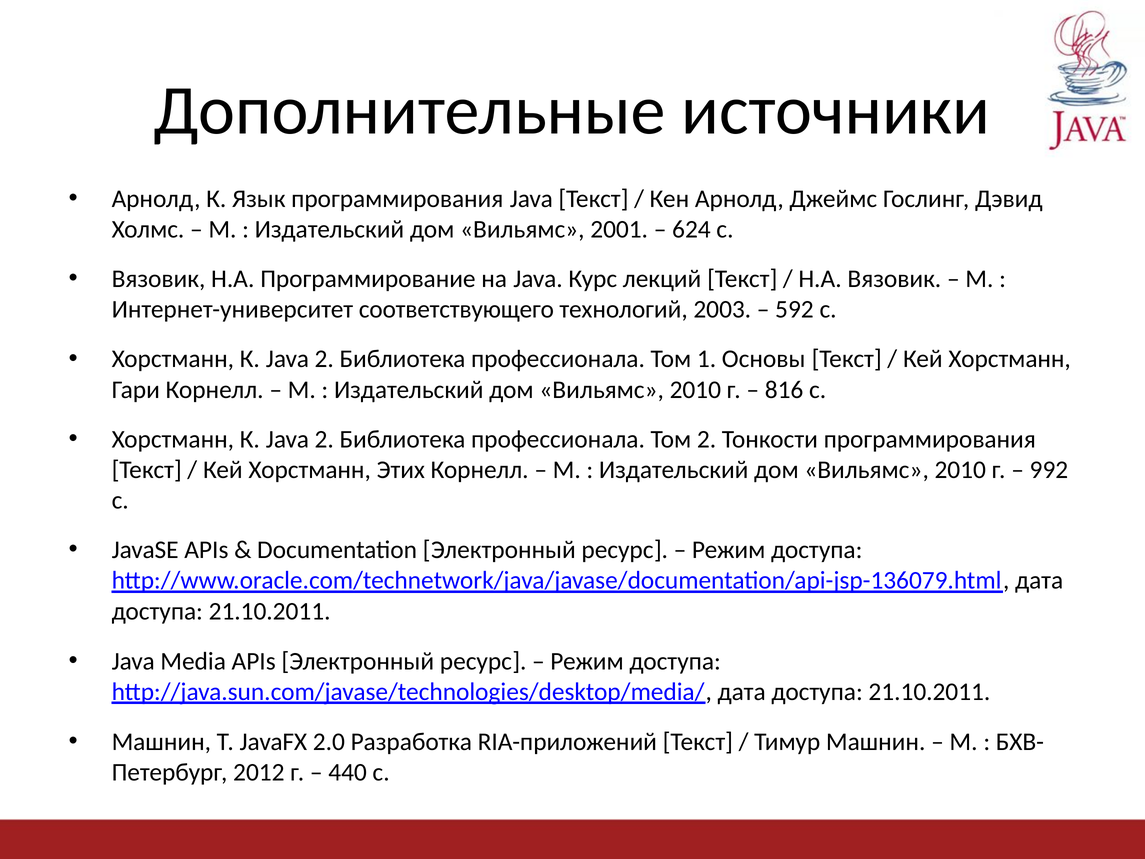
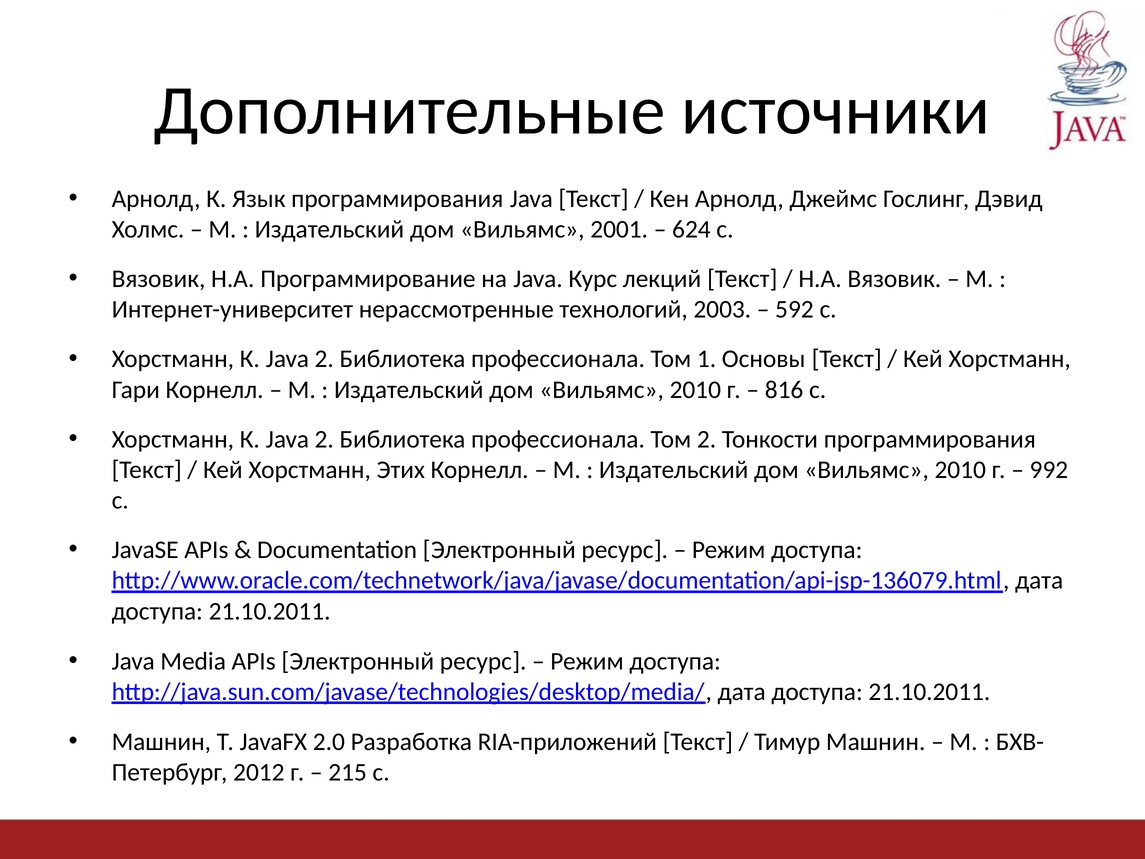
соответствующего: соответствующего -> нерассмотренные (456, 309)
440: 440 -> 215 (348, 772)
